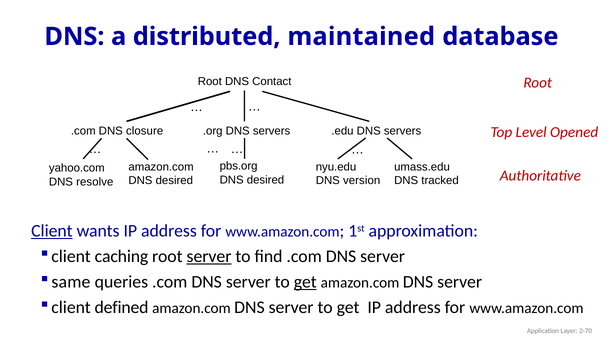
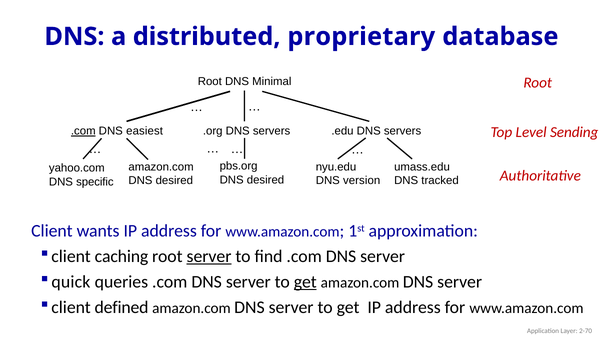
maintained: maintained -> proprietary (361, 37)
Contact: Contact -> Minimal (272, 81)
.com underline: none -> present (83, 131)
closure: closure -> easiest (145, 131)
Opened: Opened -> Sending (574, 132)
resolve: resolve -> specific (95, 182)
Client underline: present -> none (52, 231)
same: same -> quick (71, 282)
